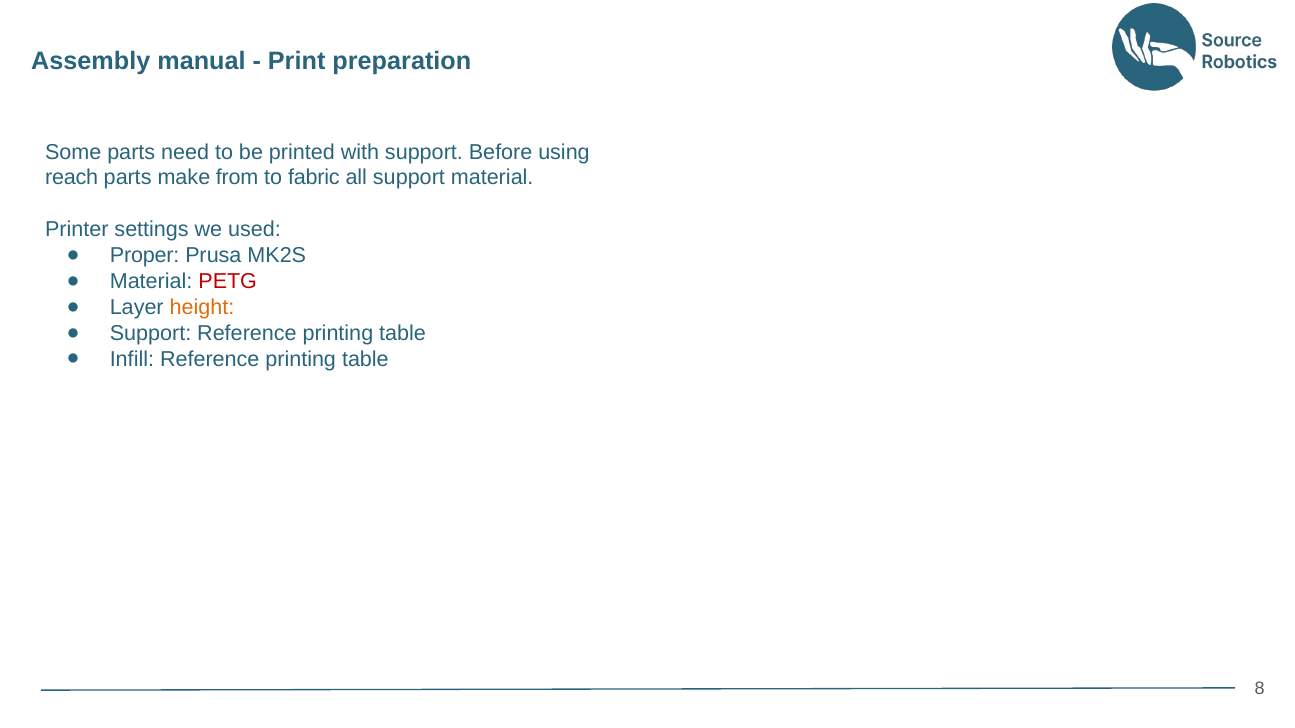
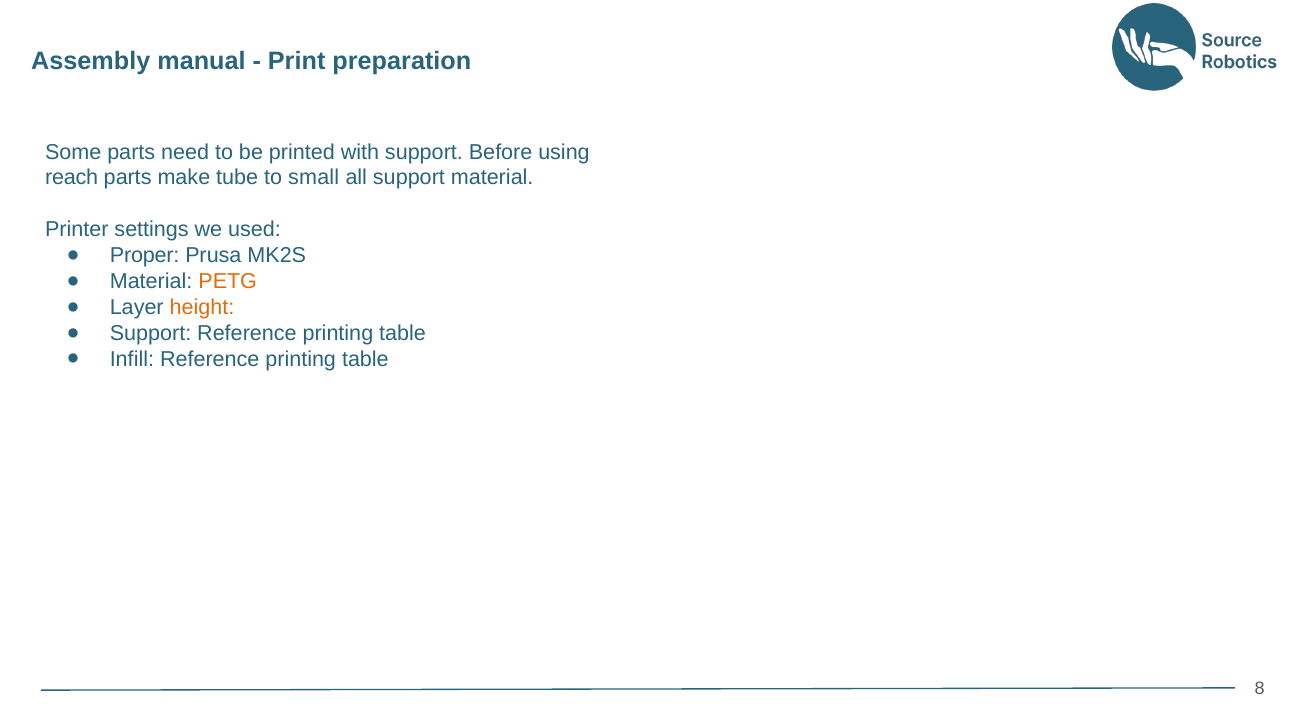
from: from -> tube (237, 178)
fabric: fabric -> small (314, 178)
PETG colour: red -> orange (228, 282)
